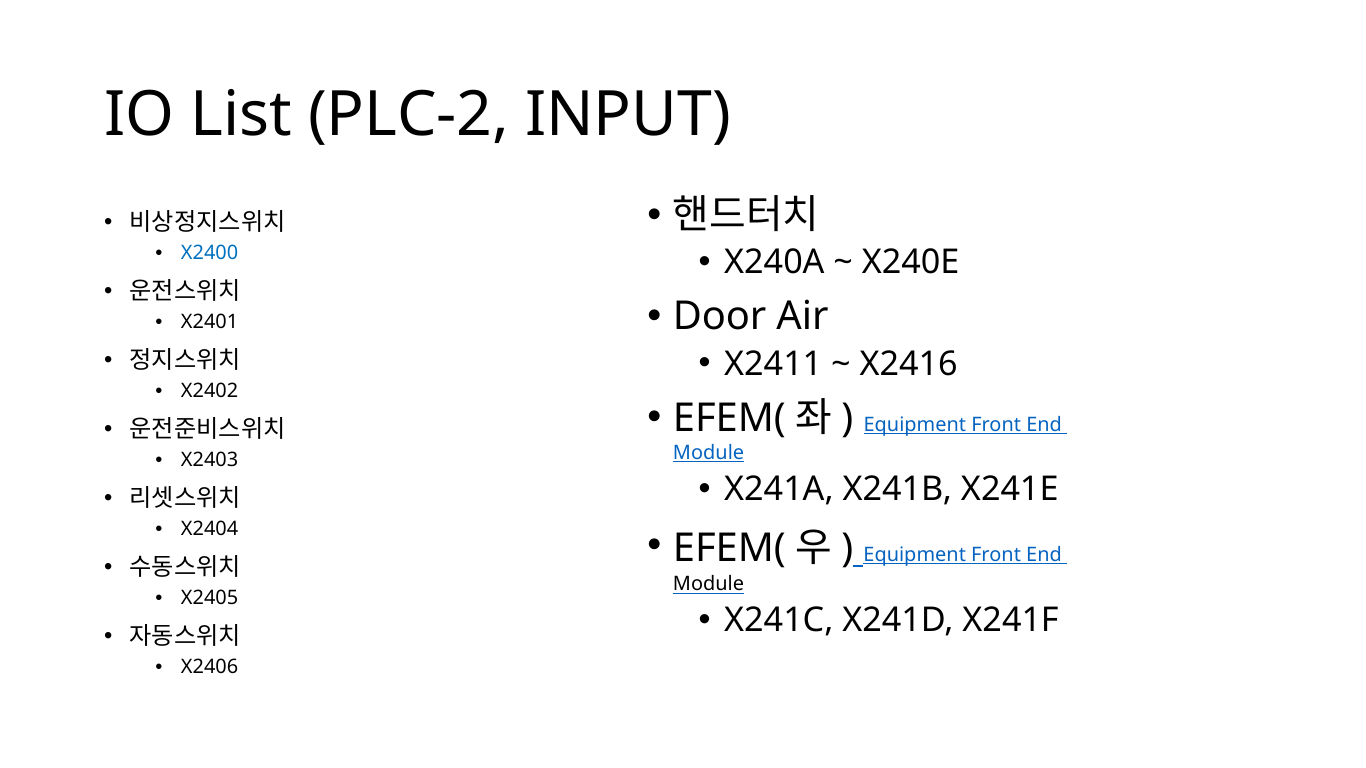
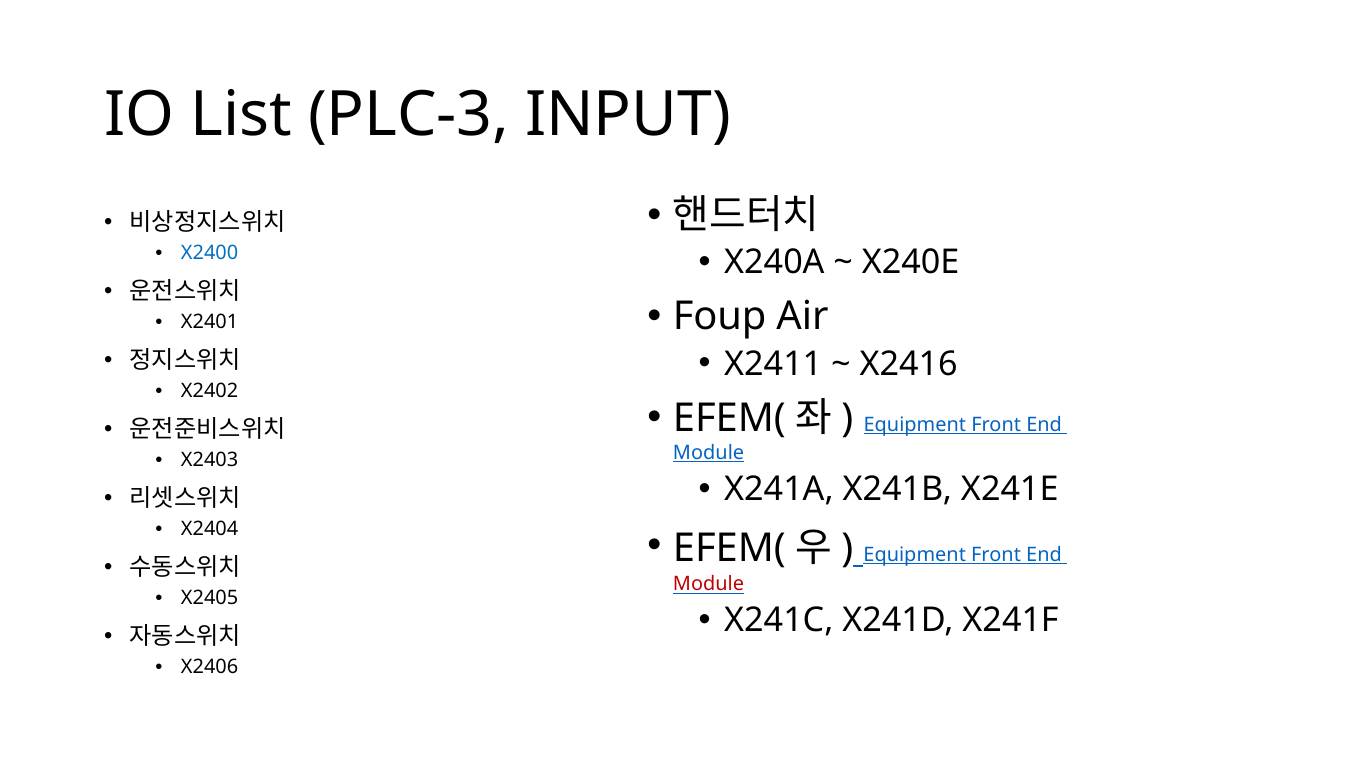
PLC-2: PLC-2 -> PLC-3 (409, 115)
Door: Door -> Foup (720, 317)
Module colour: black -> red (709, 584)
